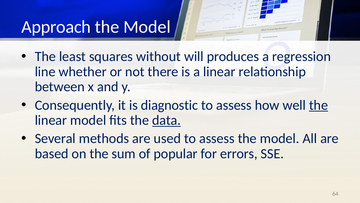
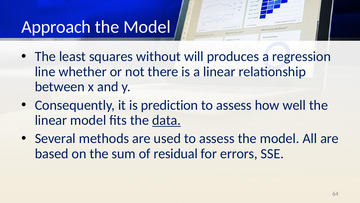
diagnostic: diagnostic -> prediction (169, 105)
the underline: present -> none (319, 105)
popular: popular -> residual (176, 153)
